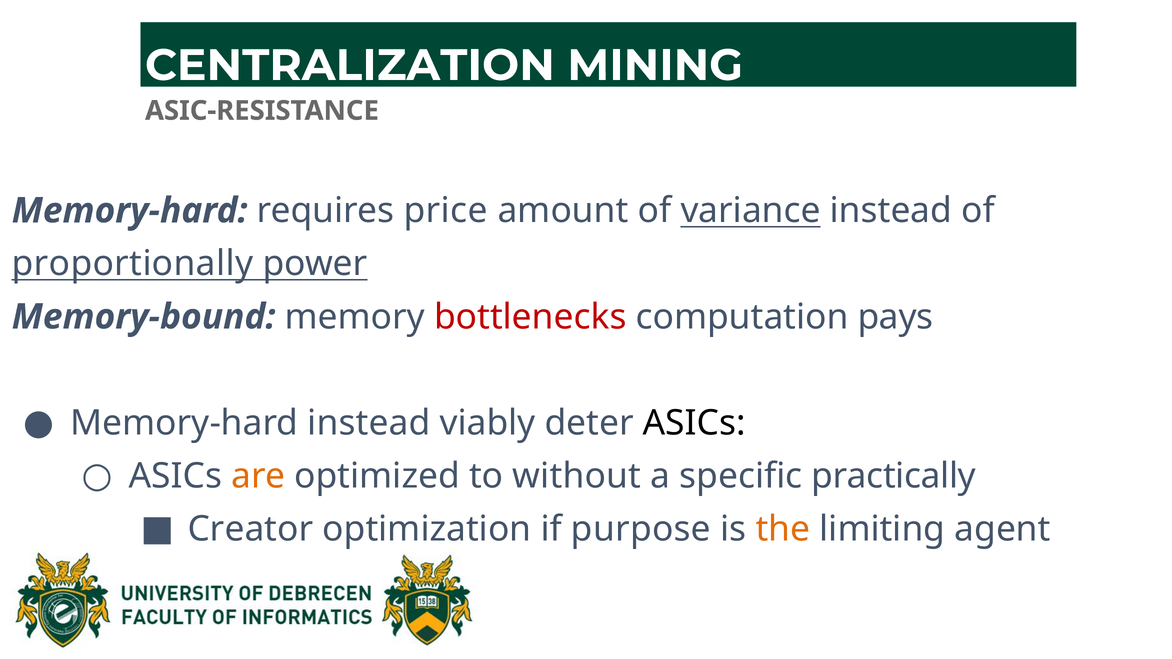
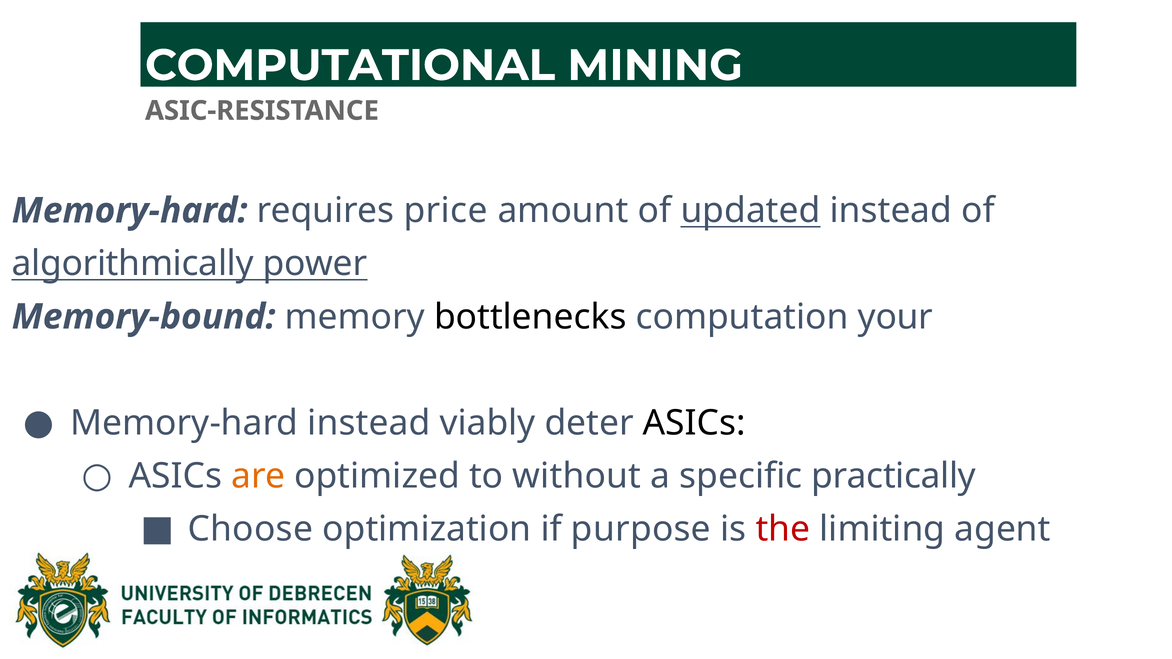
CENTRALIZATION: CENTRALIZATION -> COMPUTATIONAL (350, 65)
variance: variance -> updated (751, 211)
proportionally: proportionally -> algorithmically (133, 264)
bottlenecks colour: red -> black (530, 317)
pays: pays -> your (895, 317)
Creator: Creator -> Choose (250, 529)
the colour: orange -> red (783, 529)
